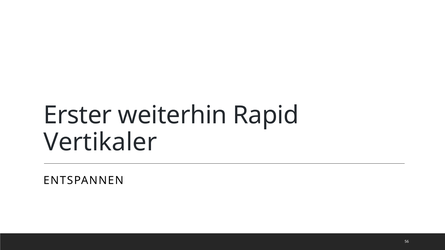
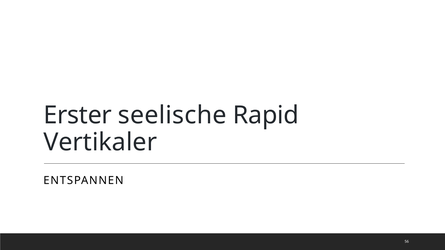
weiterhin: weiterhin -> seelische (172, 115)
